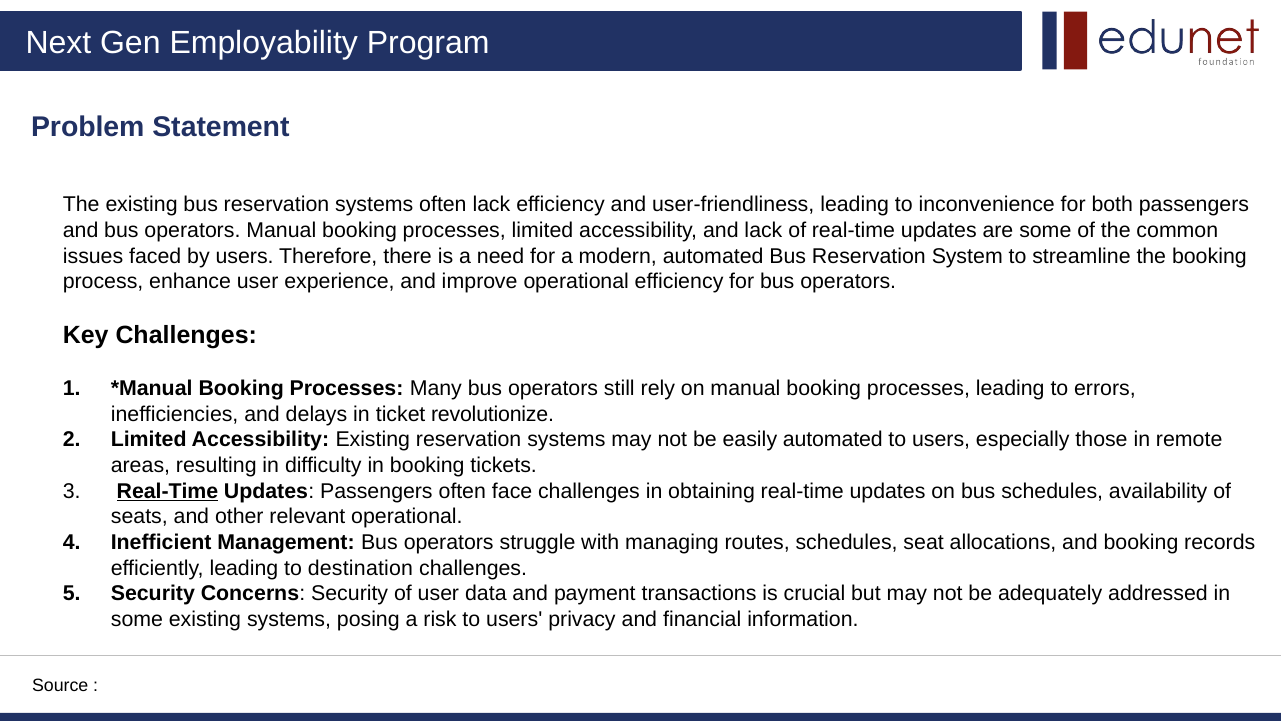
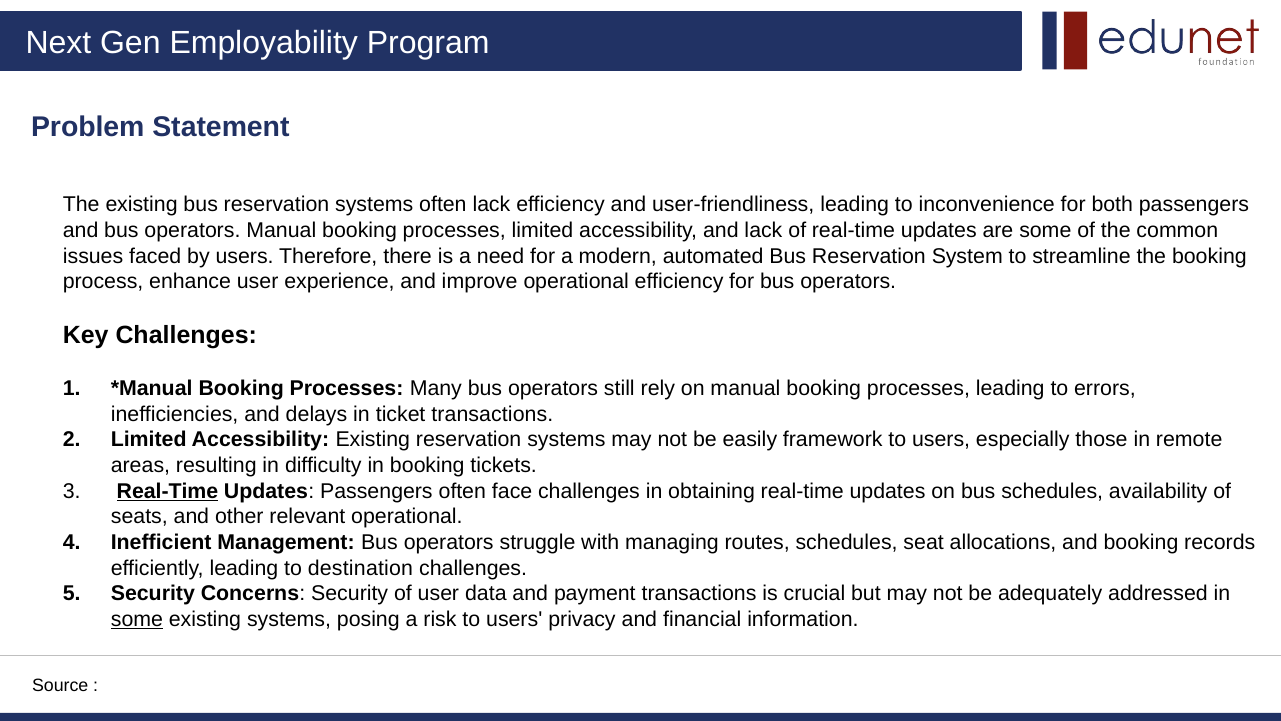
ticket revolutionize: revolutionize -> transactions (492, 414)
easily automated: automated -> framework (833, 440)
some underline: none -> present (137, 619)
